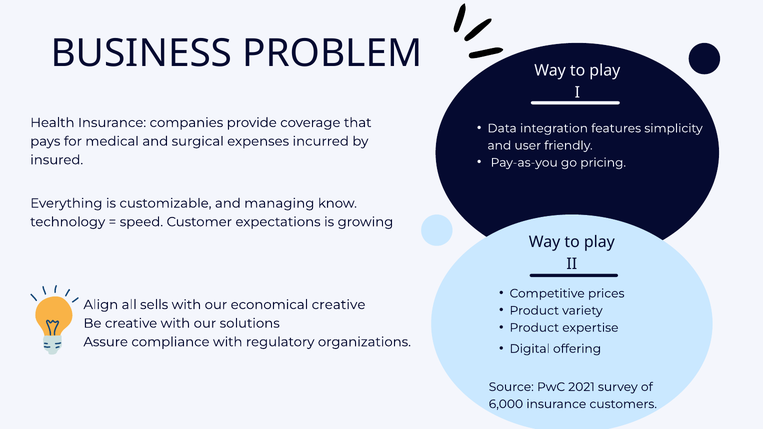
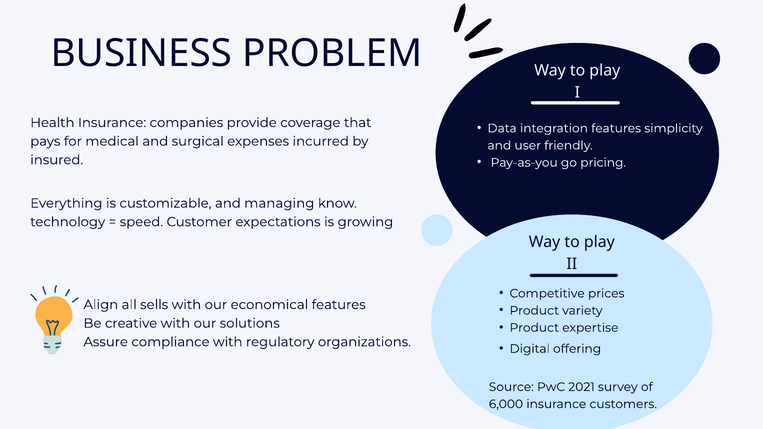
economical creative: creative -> features (339, 305)
